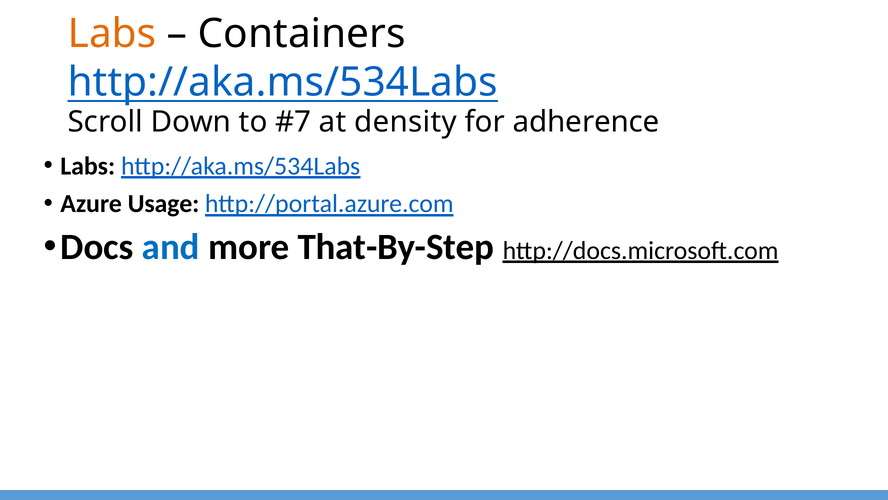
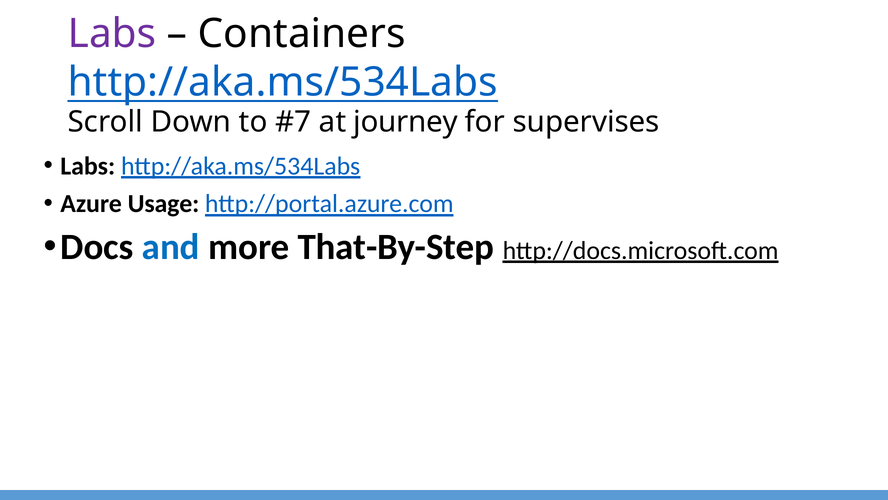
Labs colour: orange -> purple (112, 34)
density: density -> journey (406, 122)
adherence: adherence -> supervises (586, 122)
